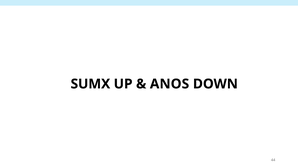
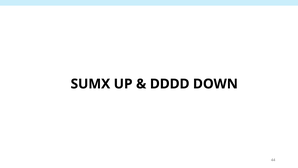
ANOS: ANOS -> DDDD (170, 84)
